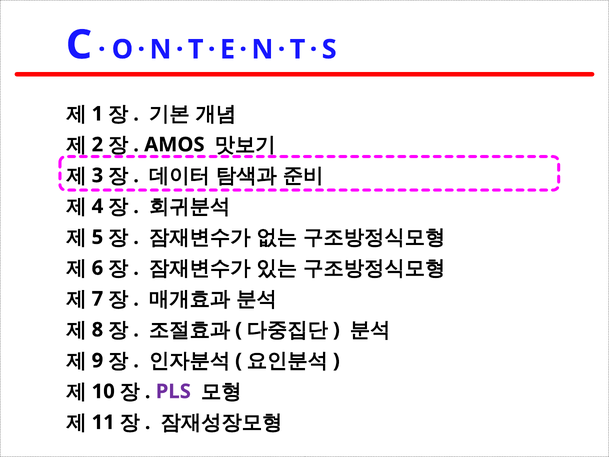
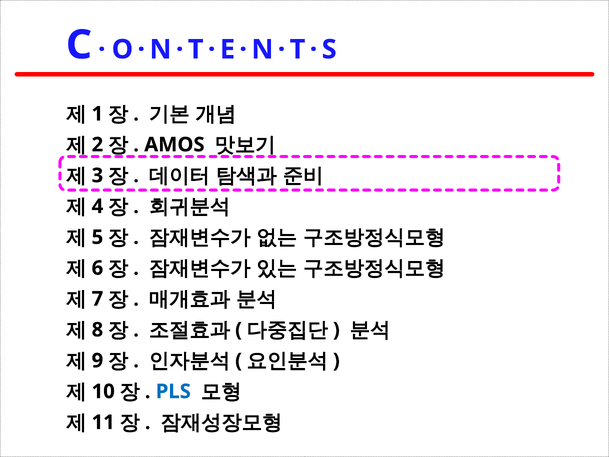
PLS colour: purple -> blue (173, 391)
